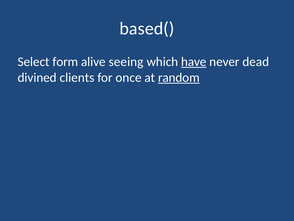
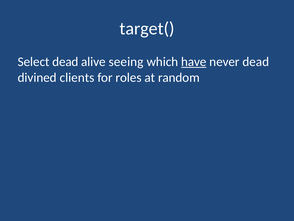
based(: based( -> target( (147, 28)
Select form: form -> dead (65, 62)
once: once -> roles (129, 77)
random underline: present -> none (179, 77)
